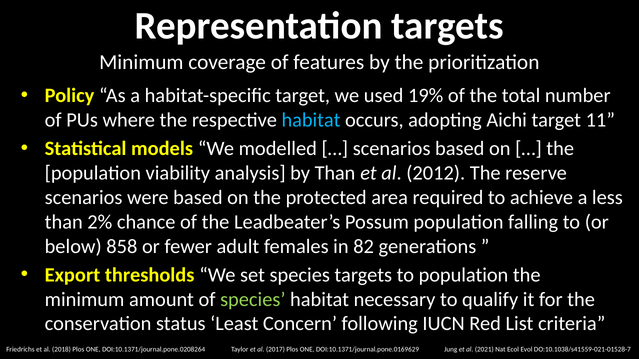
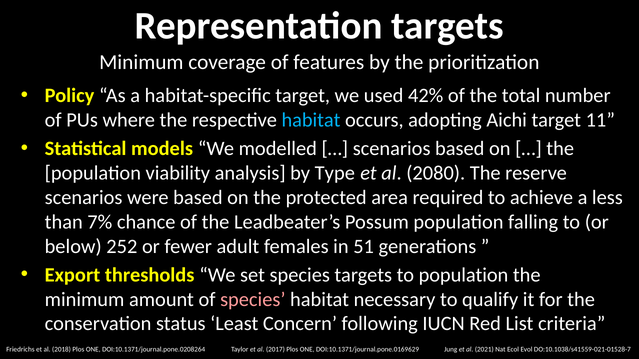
19%: 19% -> 42% (426, 96)
by Than: Than -> Type (335, 173)
2012: 2012 -> 2080 (436, 173)
2%: 2% -> 7% (100, 222)
858: 858 -> 252 (122, 247)
82: 82 -> 51 (364, 247)
species colour: light green -> pink (253, 300)
